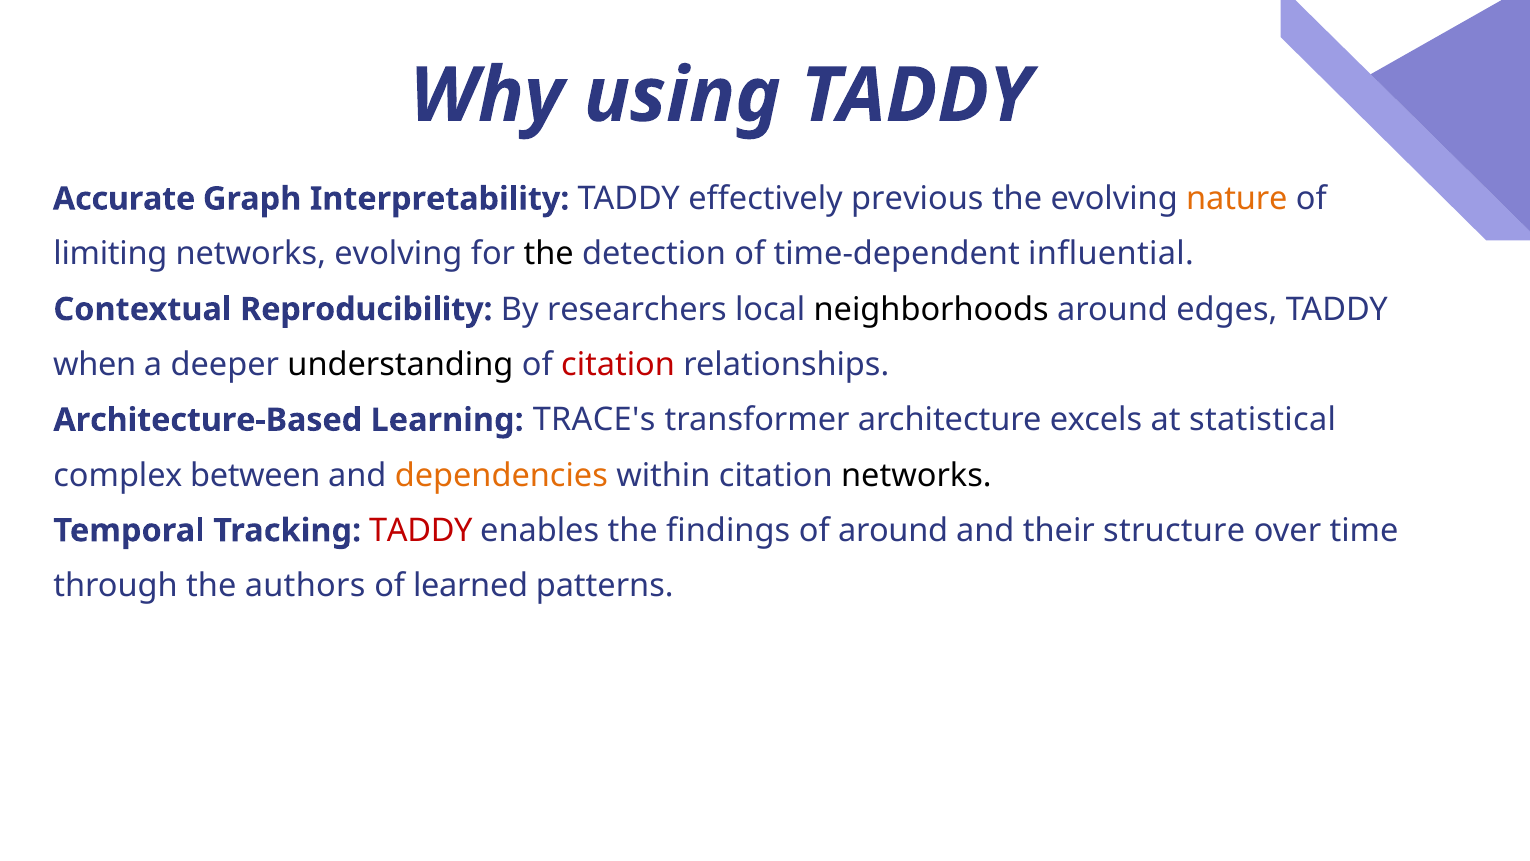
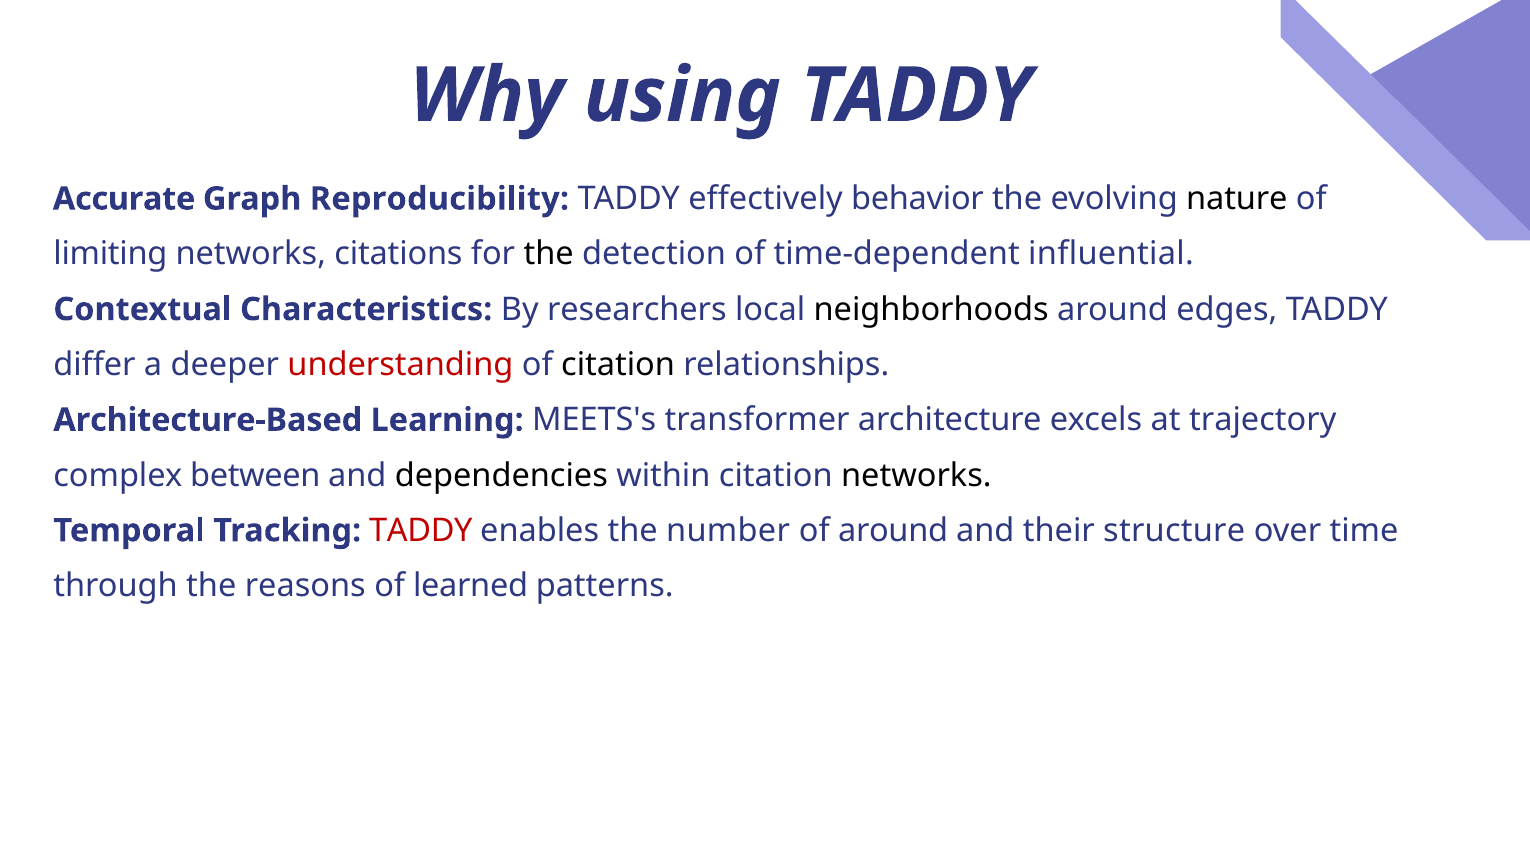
Interpretability: Interpretability -> Reproducibility (439, 199)
previous: previous -> behavior (917, 199)
nature colour: orange -> black (1237, 199)
networks evolving: evolving -> citations (398, 254)
Reproducibility: Reproducibility -> Characteristics (366, 309)
when: when -> differ (95, 365)
understanding colour: black -> red (400, 365)
citation colour: red -> black (618, 365)
TRACE's: TRACE's -> MEETS's (594, 420)
statistical: statistical -> trajectory (1263, 420)
dependencies colour: orange -> black (501, 475)
findings: findings -> number (728, 530)
authors: authors -> reasons (305, 586)
